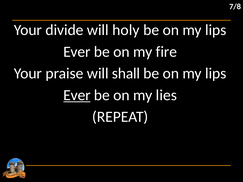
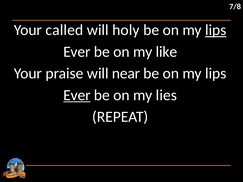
divide: divide -> called (64, 30)
lips underline: none -> present (216, 30)
fire: fire -> like (166, 52)
shall: shall -> near (126, 74)
